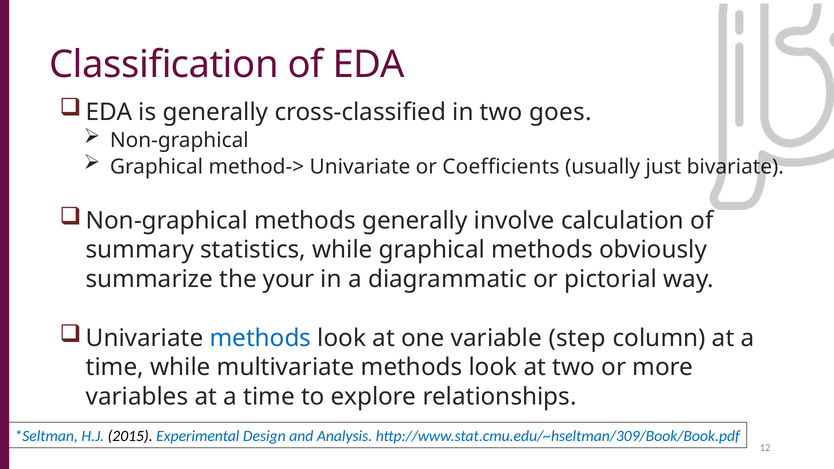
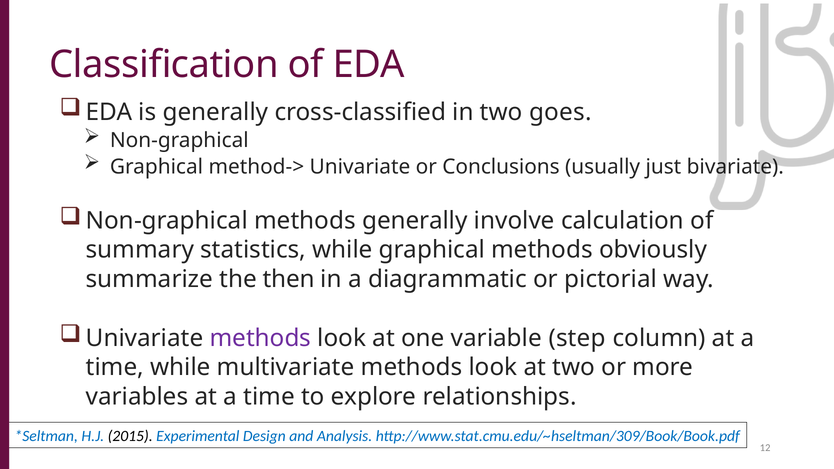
Coefficients: Coefficients -> Conclusions (501, 167)
your: your -> then (289, 279)
methods colour: blue -> purple (260, 338)
